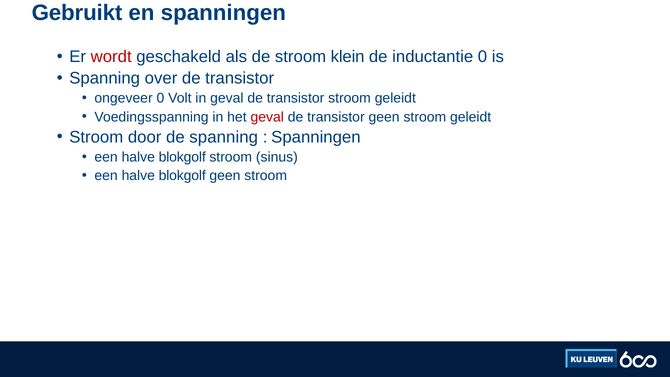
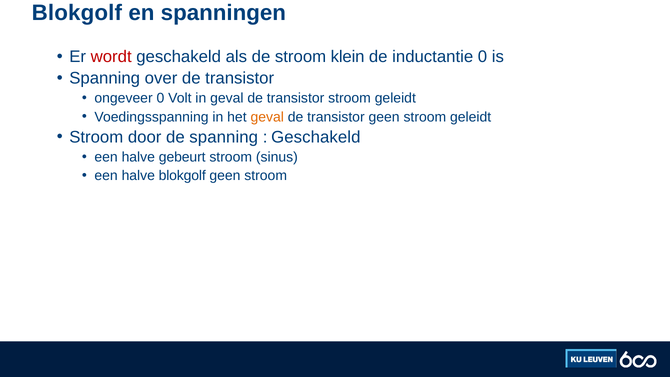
Gebruikt: Gebruikt -> Blokgolf (77, 13)
geval colour: red -> orange (267, 117)
Spanningen: Spanningen -> Geschakeld (316, 137)
blokgolf: blokgolf -> gebeurt (182, 157)
